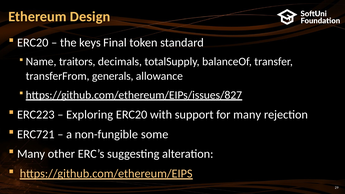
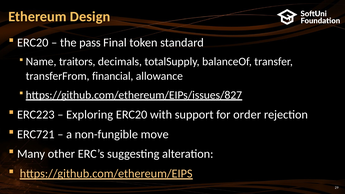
keys: keys -> pass (90, 43)
generals: generals -> financial (113, 76)
for many: many -> order (247, 115)
some: some -> move (155, 134)
